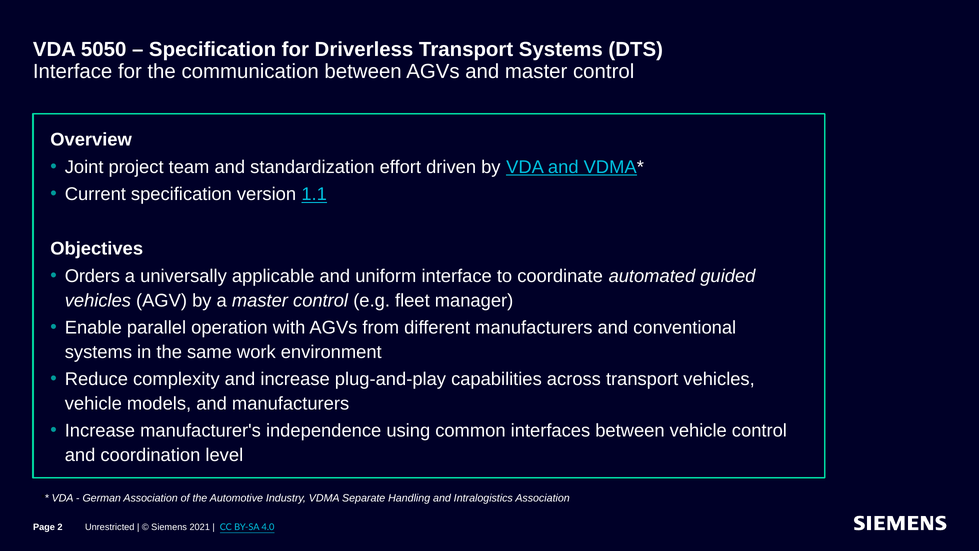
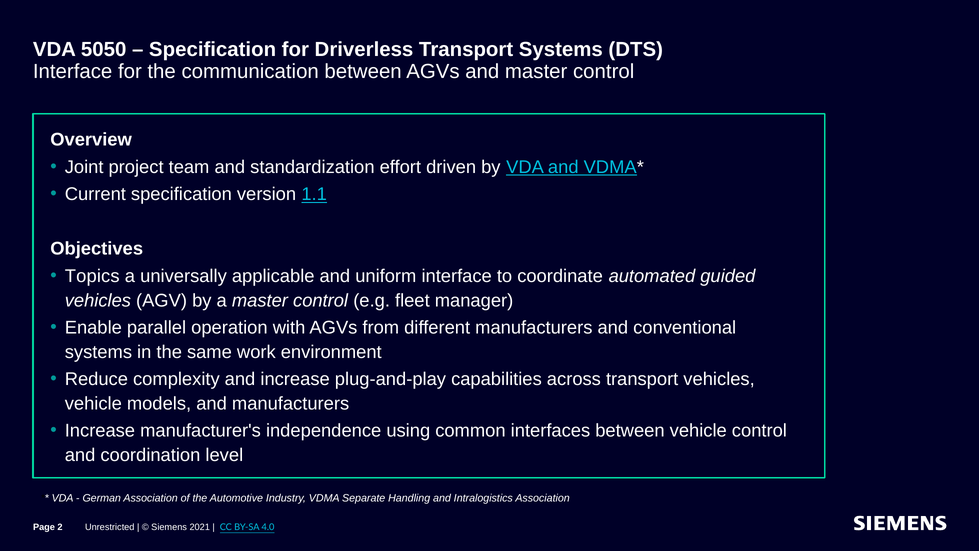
Orders: Orders -> Topics (92, 276)
